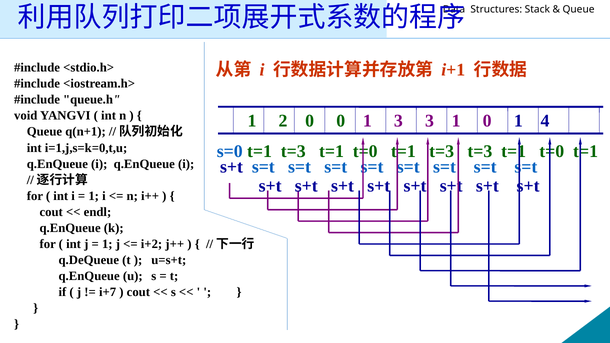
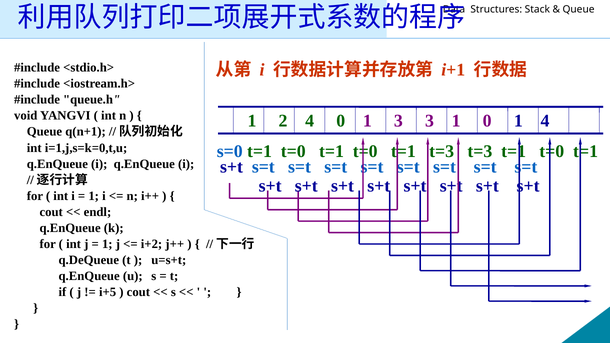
2 0: 0 -> 4 (310, 121)
s=0 t=1 t=3: t=3 -> t=0 (293, 151)
i+7: i+7 -> i+5 (108, 292)
